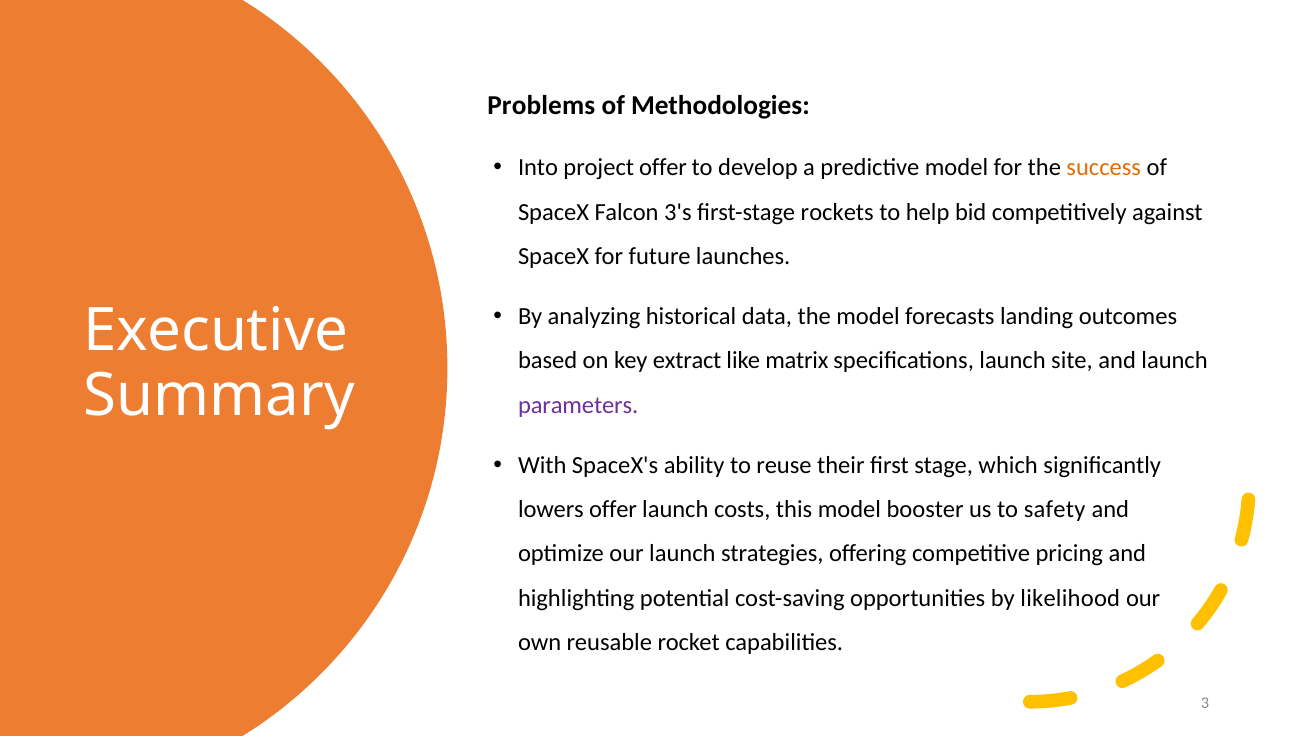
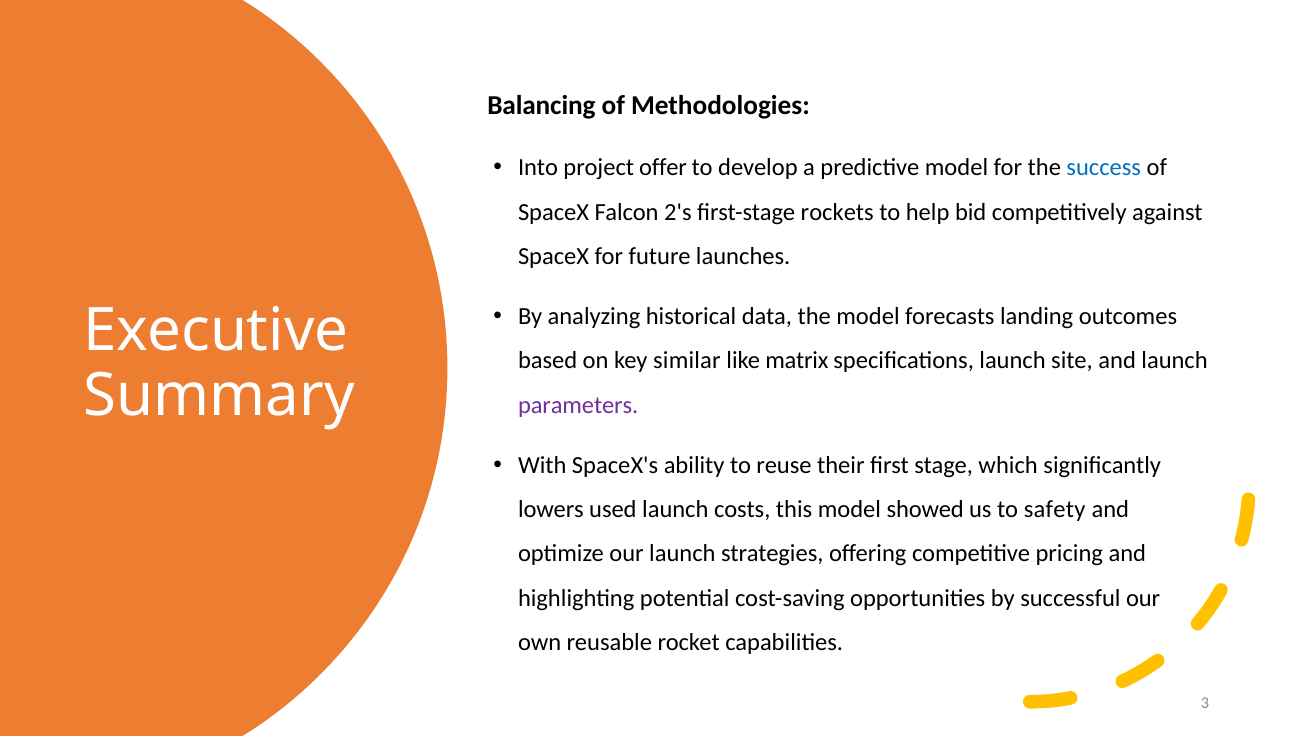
Problems: Problems -> Balancing (541, 106)
success colour: orange -> blue (1104, 168)
3's: 3's -> 2's (678, 212)
extract: extract -> similar (687, 361)
lowers offer: offer -> used (613, 510)
booster: booster -> showed (925, 510)
likelihood: likelihood -> successful (1070, 598)
